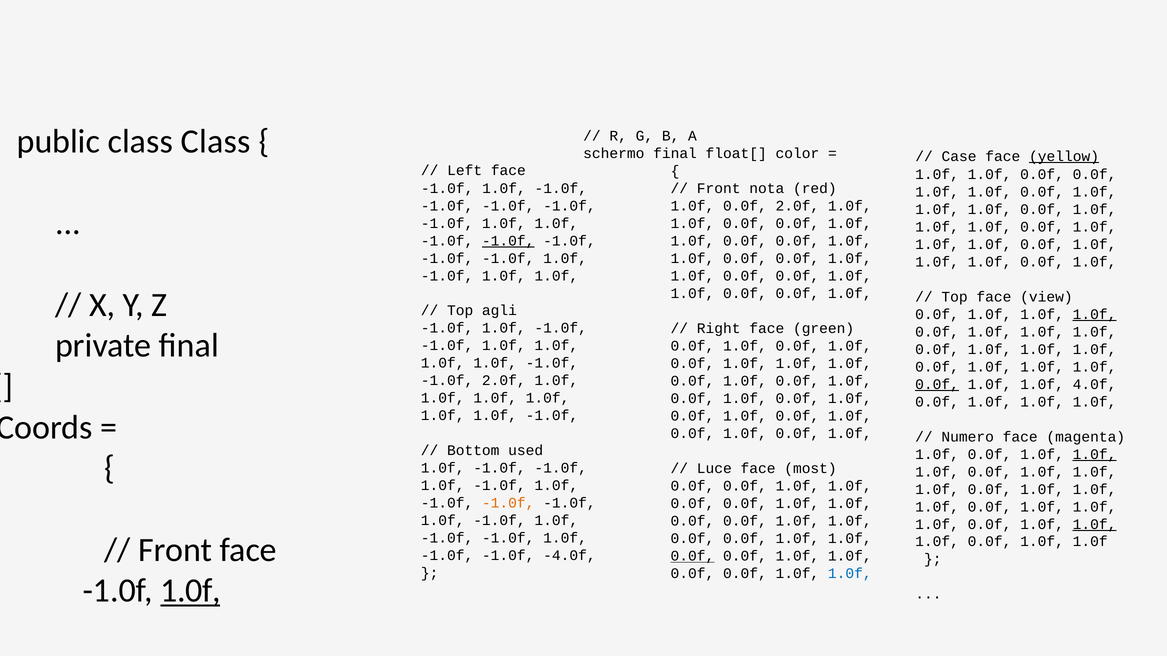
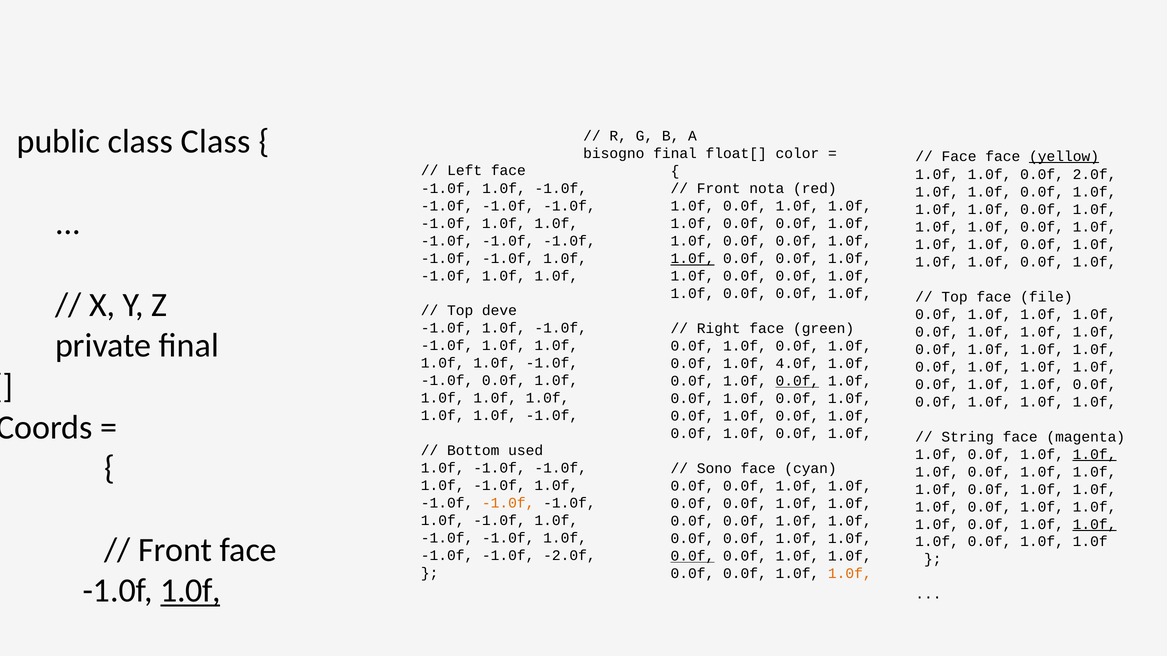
schermo: schermo -> bisogno (614, 154)
Case: Case -> Face (959, 156)
0.0f: 0.0f -> 2.0f (1095, 174)
2.0f: 2.0f -> 1.0f (797, 206)
-1.0f underline: present -> none (508, 241)
1.0f underline: none -> present (692, 259)
view: view -> file (1046, 297)
agli: agli -> deve (499, 311)
1.0f underline: present -> none (1095, 314)
1.0f: 1.0f -> 4.0f (797, 364)
-1.0f 2.0f: 2.0f -> 0.0f (504, 381)
0.0f underline: none -> present (797, 381)
0.0f underline: present -> none (937, 384)
4.0f: 4.0f -> 0.0f (1095, 384)
Numero: Numero -> String (968, 437)
Luce: Luce -> Sono (714, 469)
most: most -> cyan (810, 469)
-4.0f: -4.0f -> -2.0f (569, 556)
1.0f colour: blue -> orange (850, 574)
